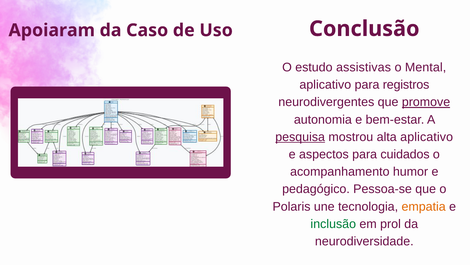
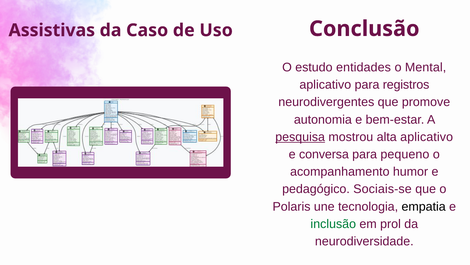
Apoiaram: Apoiaram -> Assistivas (52, 30)
assistivas: assistivas -> entidades (364, 67)
promove underline: present -> none (426, 102)
aspectos: aspectos -> conversa (324, 154)
cuidados: cuidados -> pequeno (405, 154)
Pessoa-se: Pessoa-se -> Sociais-se (382, 189)
empatia colour: orange -> black (424, 206)
